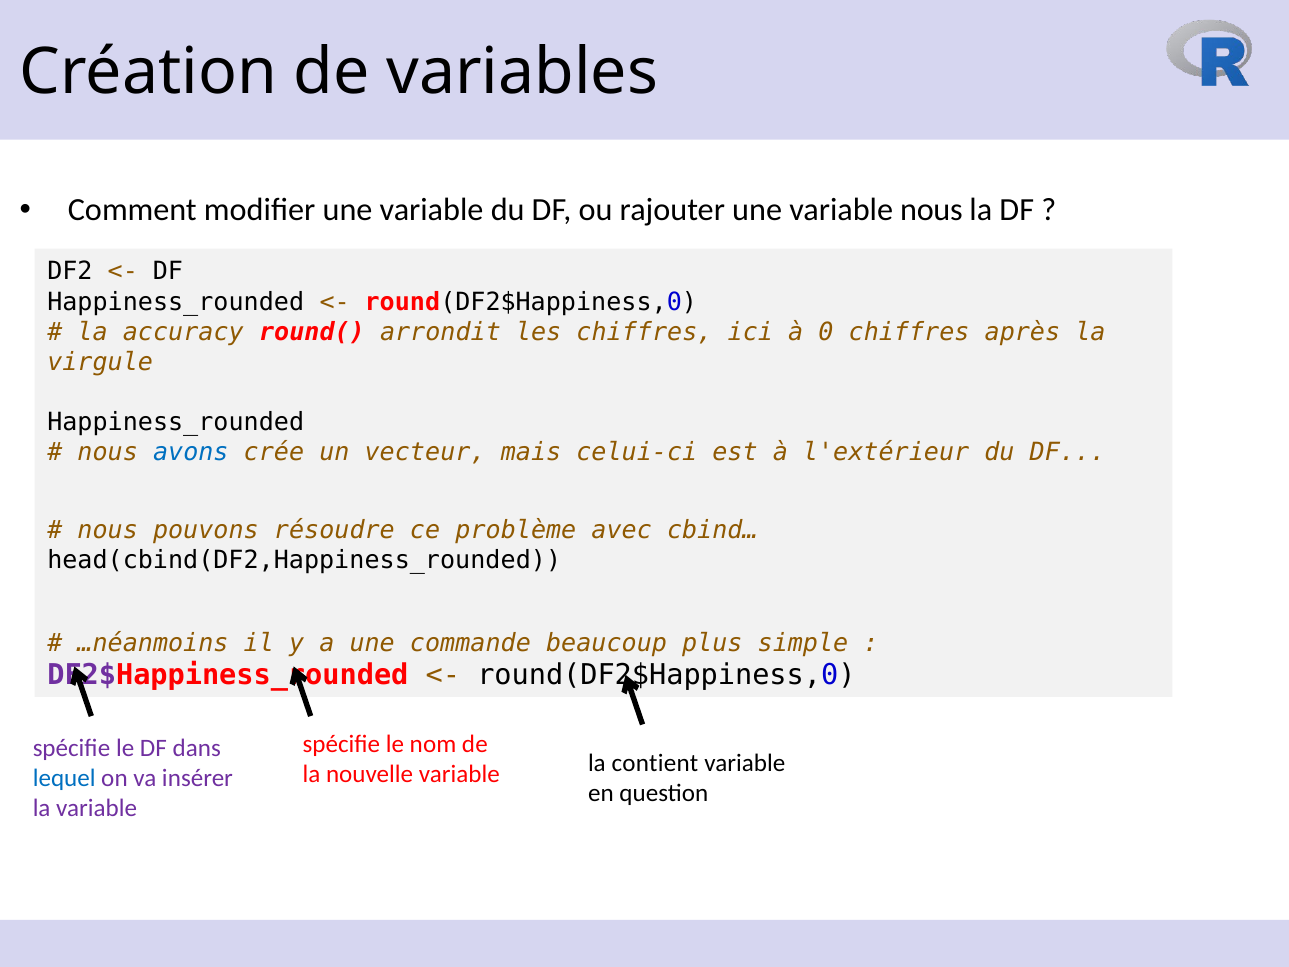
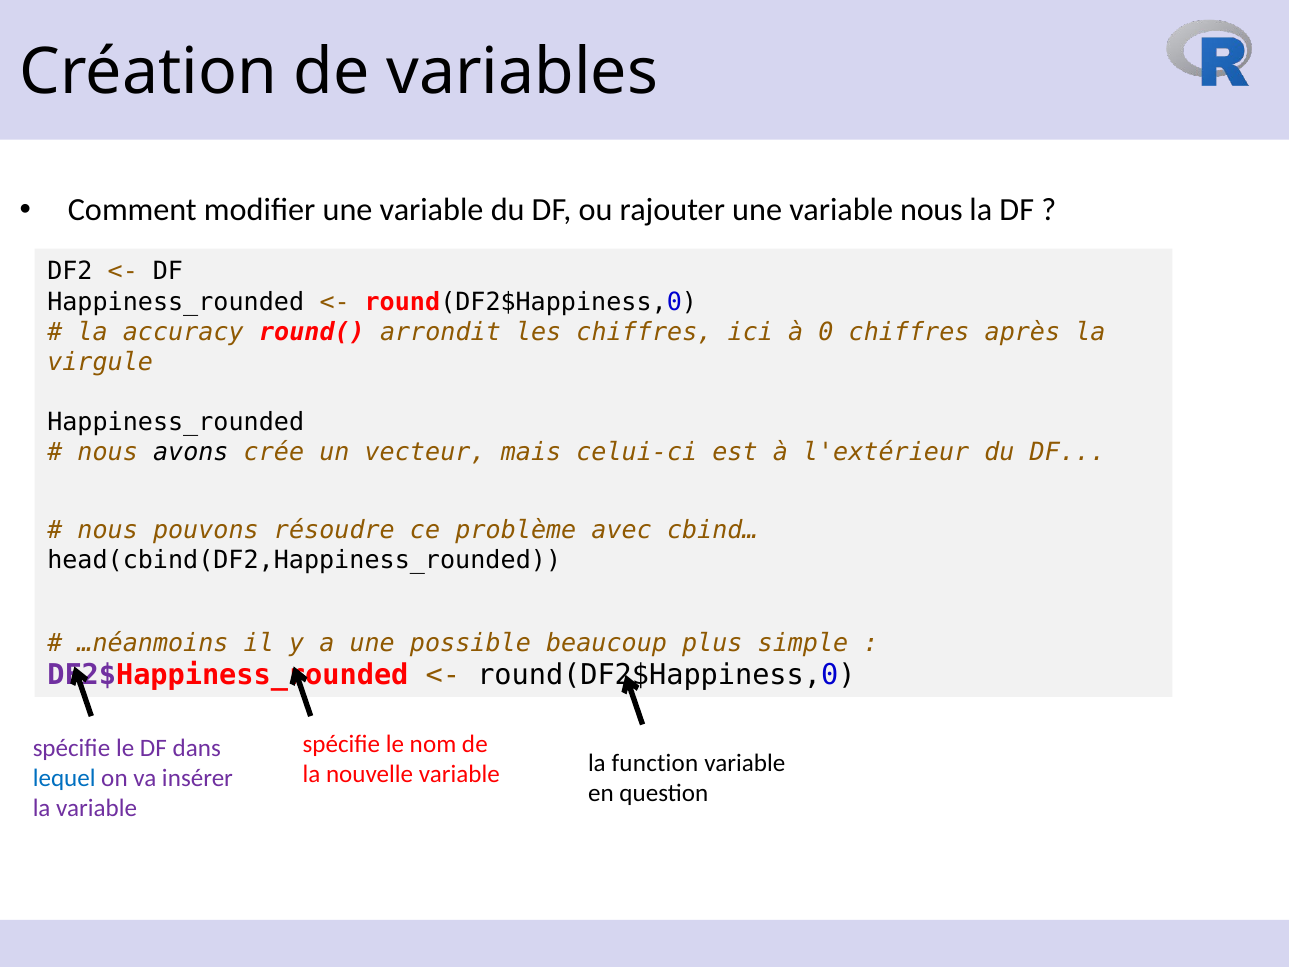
avons colour: blue -> black (191, 452)
commande: commande -> possible (470, 643)
contient: contient -> function (655, 763)
